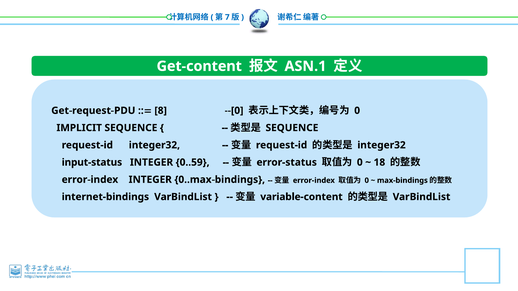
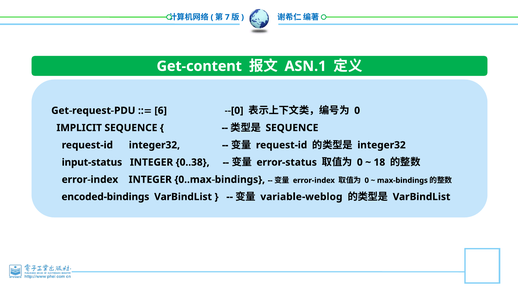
8: 8 -> 6 (161, 111)
0..59: 0..59 -> 0..38 (193, 163)
internet-bindings: internet-bindings -> encoded-bindings (105, 197)
variable-content: variable-content -> variable-weblog (301, 197)
